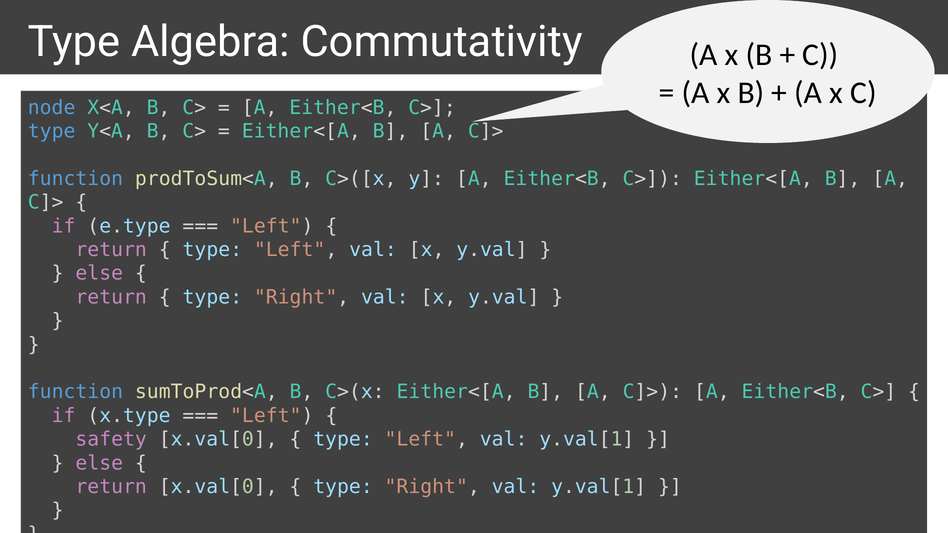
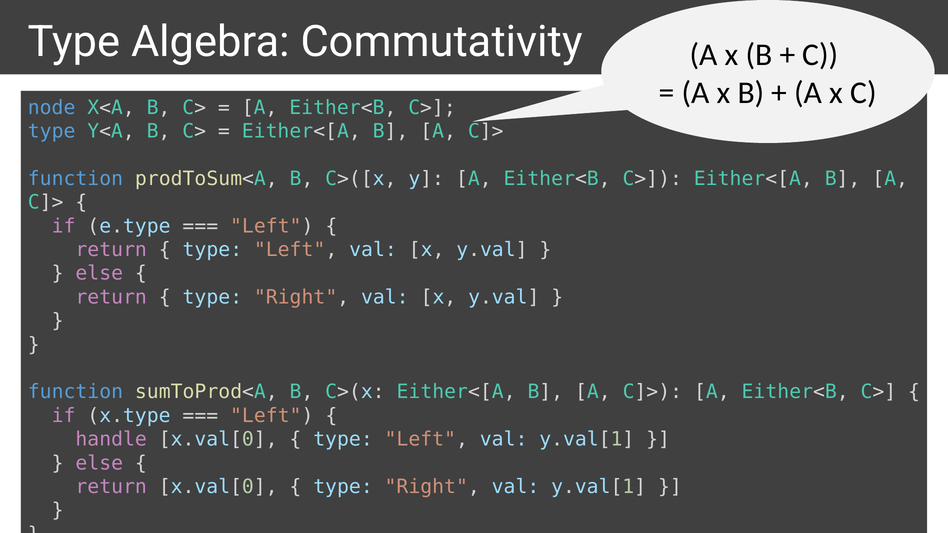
safety: safety -> handle (111, 440)
